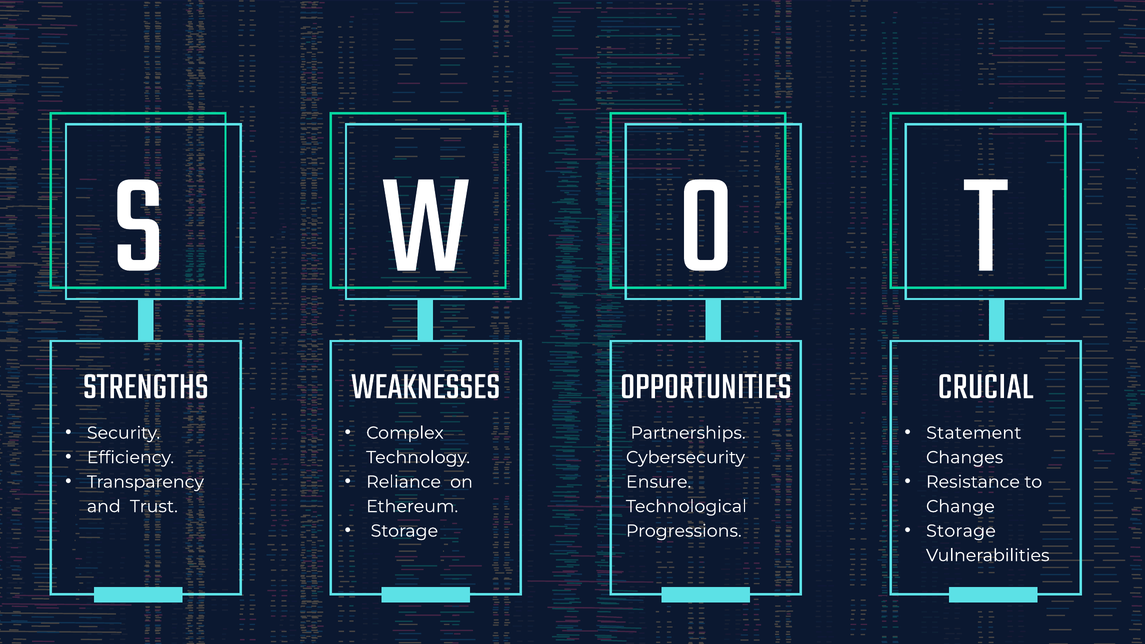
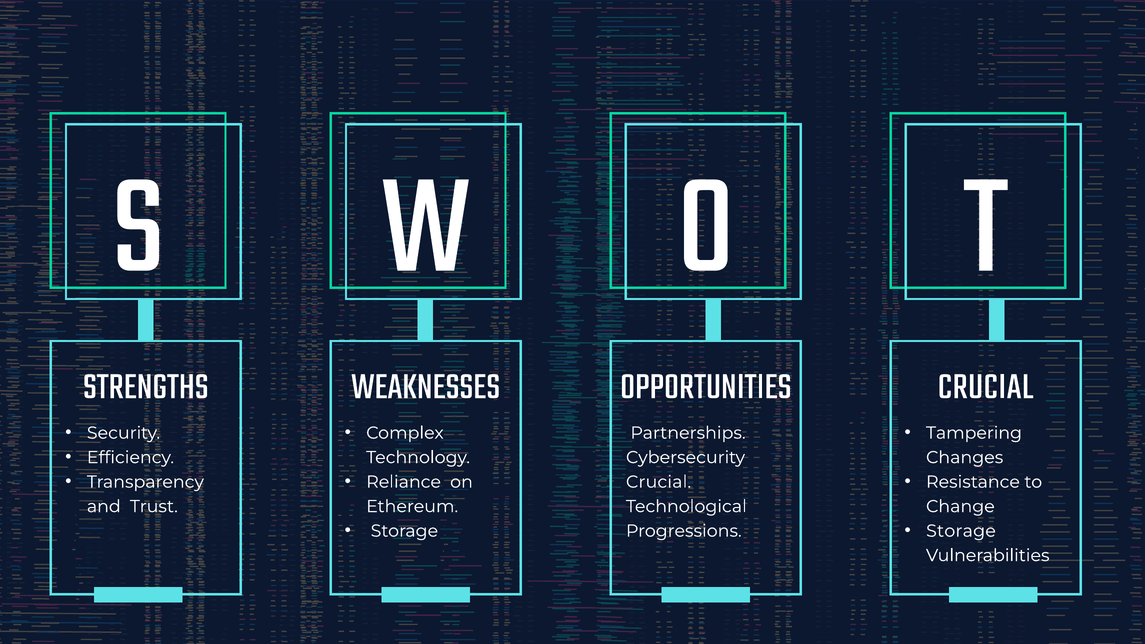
Statement: Statement -> Tampering (974, 433)
Ensure: Ensure -> Crucial (659, 482)
